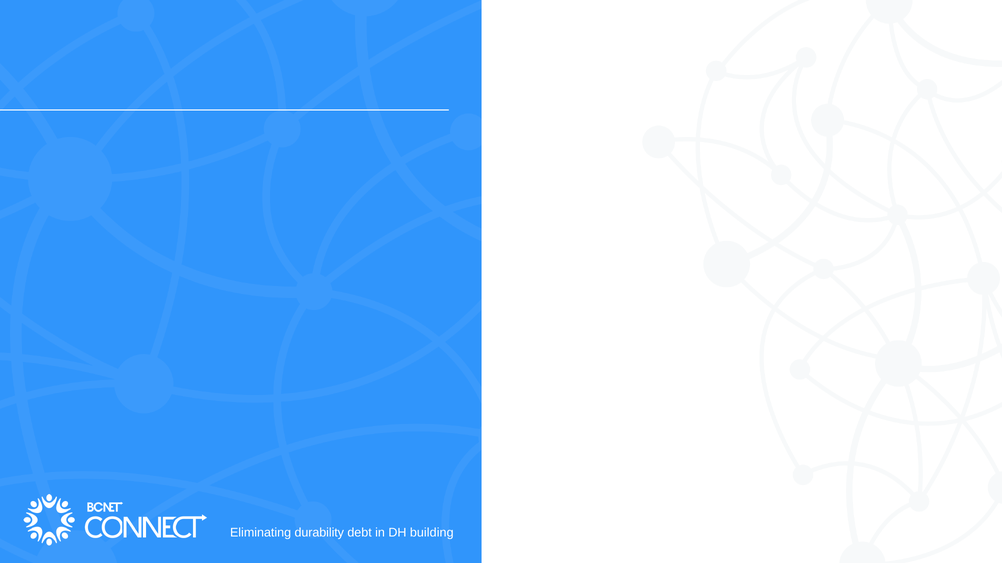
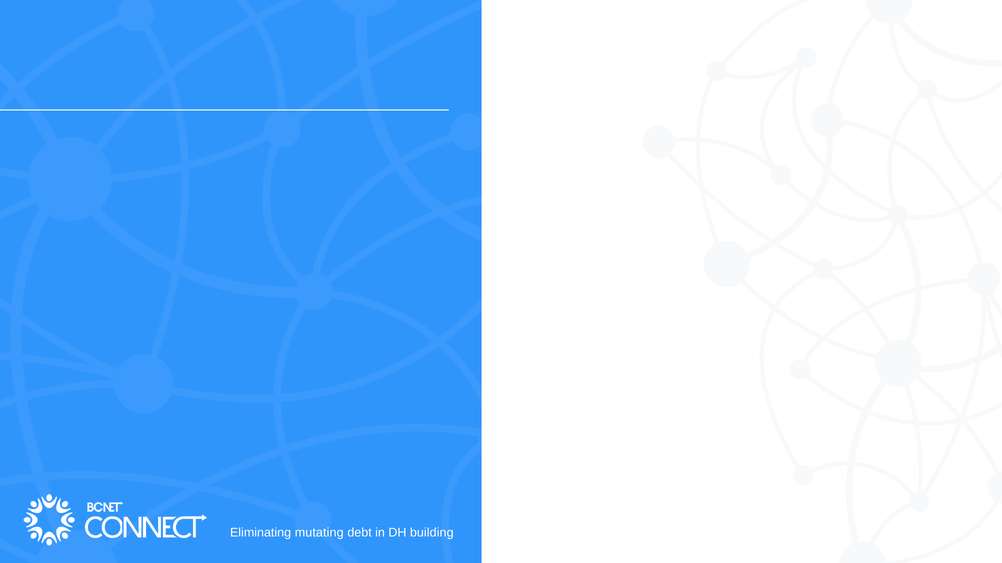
durability: durability -> mutating (319, 533)
